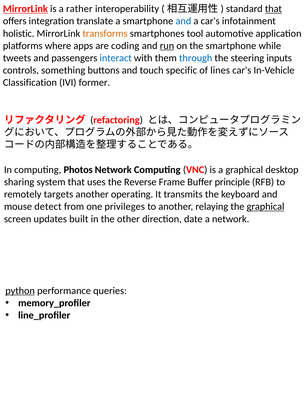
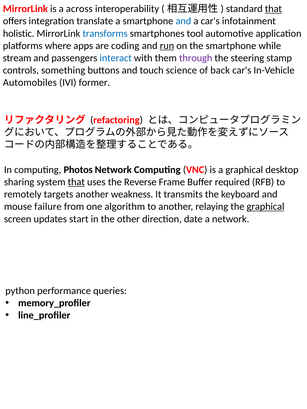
MirrorLink underline: present -> none (25, 9)
rather: rather -> across (79, 9)
transforms colour: orange -> blue (105, 33)
tweets: tweets -> stream (17, 58)
through colour: blue -> purple (196, 58)
inputs: inputs -> stamp (279, 58)
specific: specific -> science (181, 70)
lines: lines -> back (220, 70)
Classification: Classification -> Automobiles (30, 83)
that underline: none -> present (76, 182)
principle: principle -> required (232, 182)
operating: operating -> weakness (132, 195)
detect: detect -> failure (48, 207)
privileges: privileges -> algorithm (125, 207)
built: built -> start (79, 219)
python underline: present -> none (20, 291)
